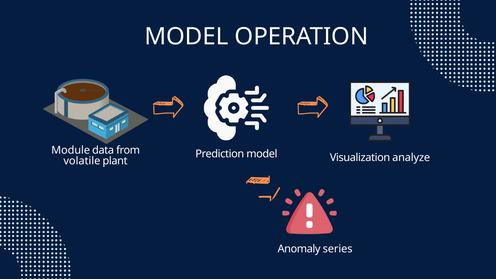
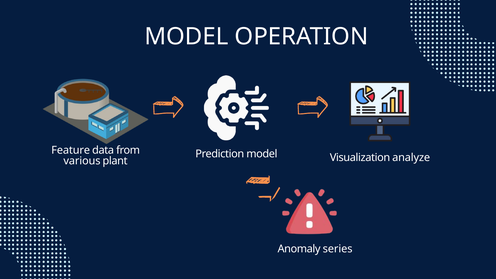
Module: Module -> Feature (71, 150)
volatile: volatile -> various (82, 161)
